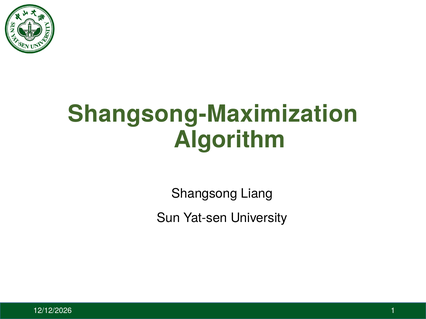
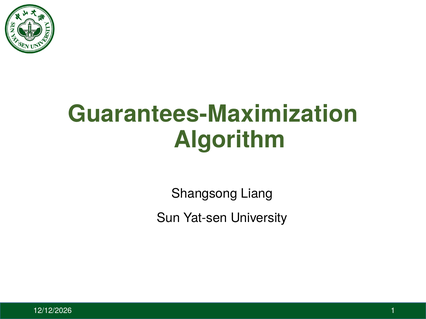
Shangsong-Maximization: Shangsong-Maximization -> Guarantees-Maximization (213, 114)
